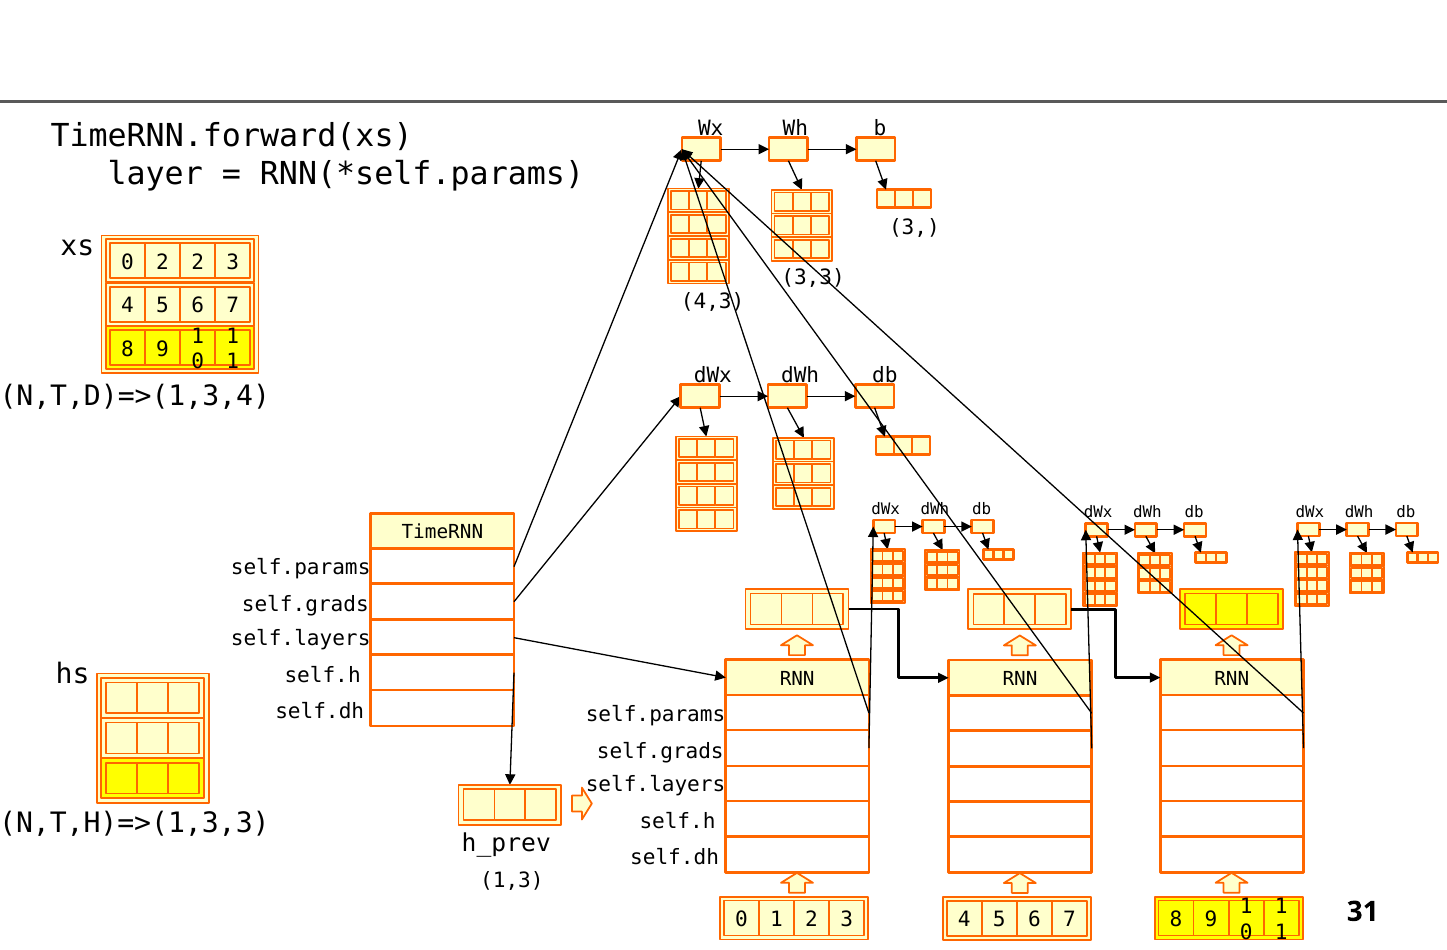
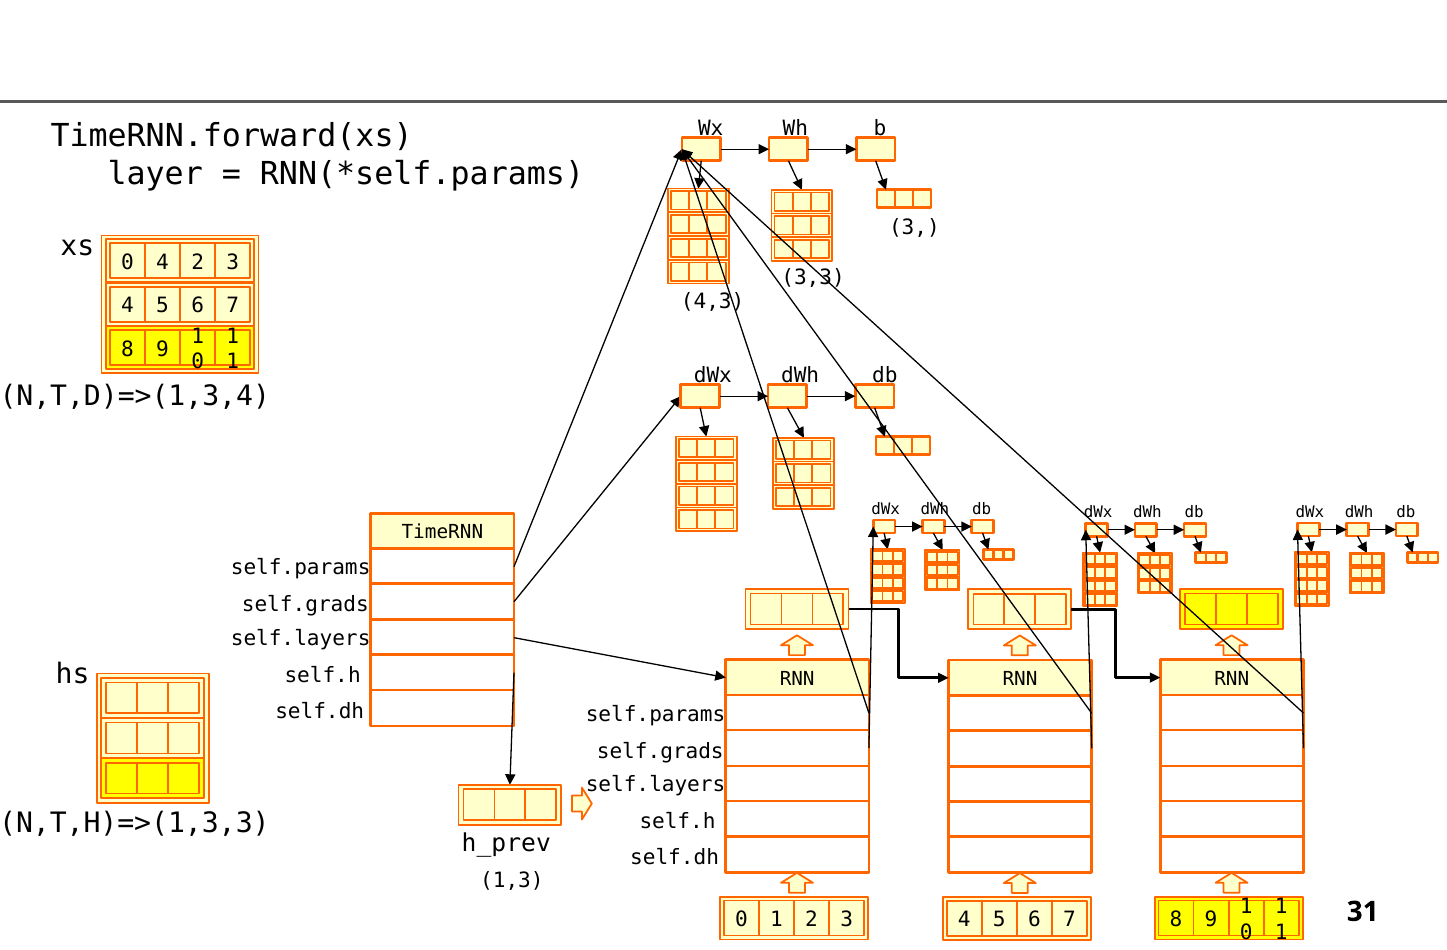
0 2: 2 -> 4 (163, 262)
